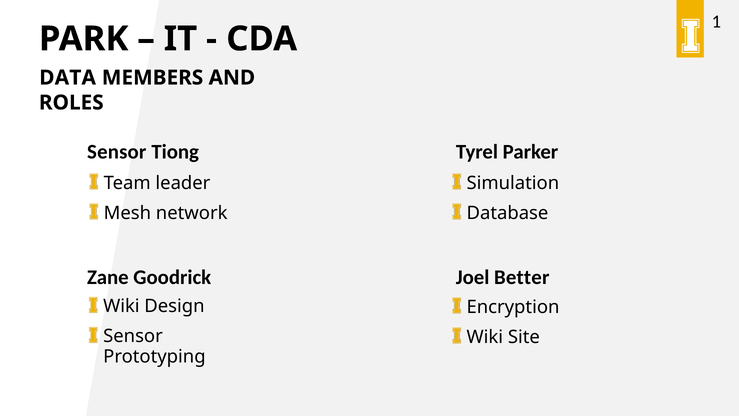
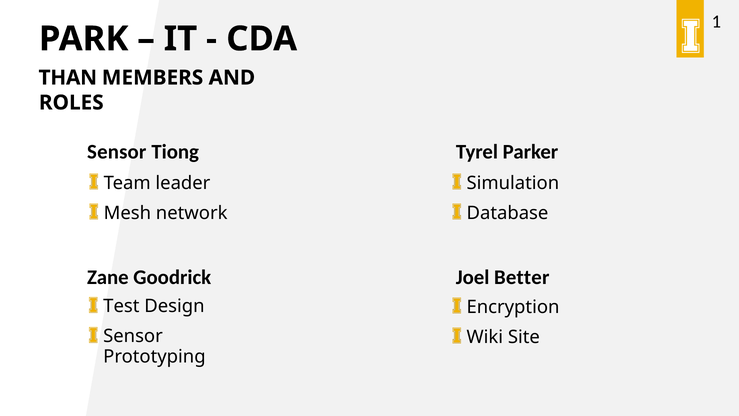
DATA: DATA -> THAN (68, 78)
Wiki: Wiki -> Test (121, 306)
